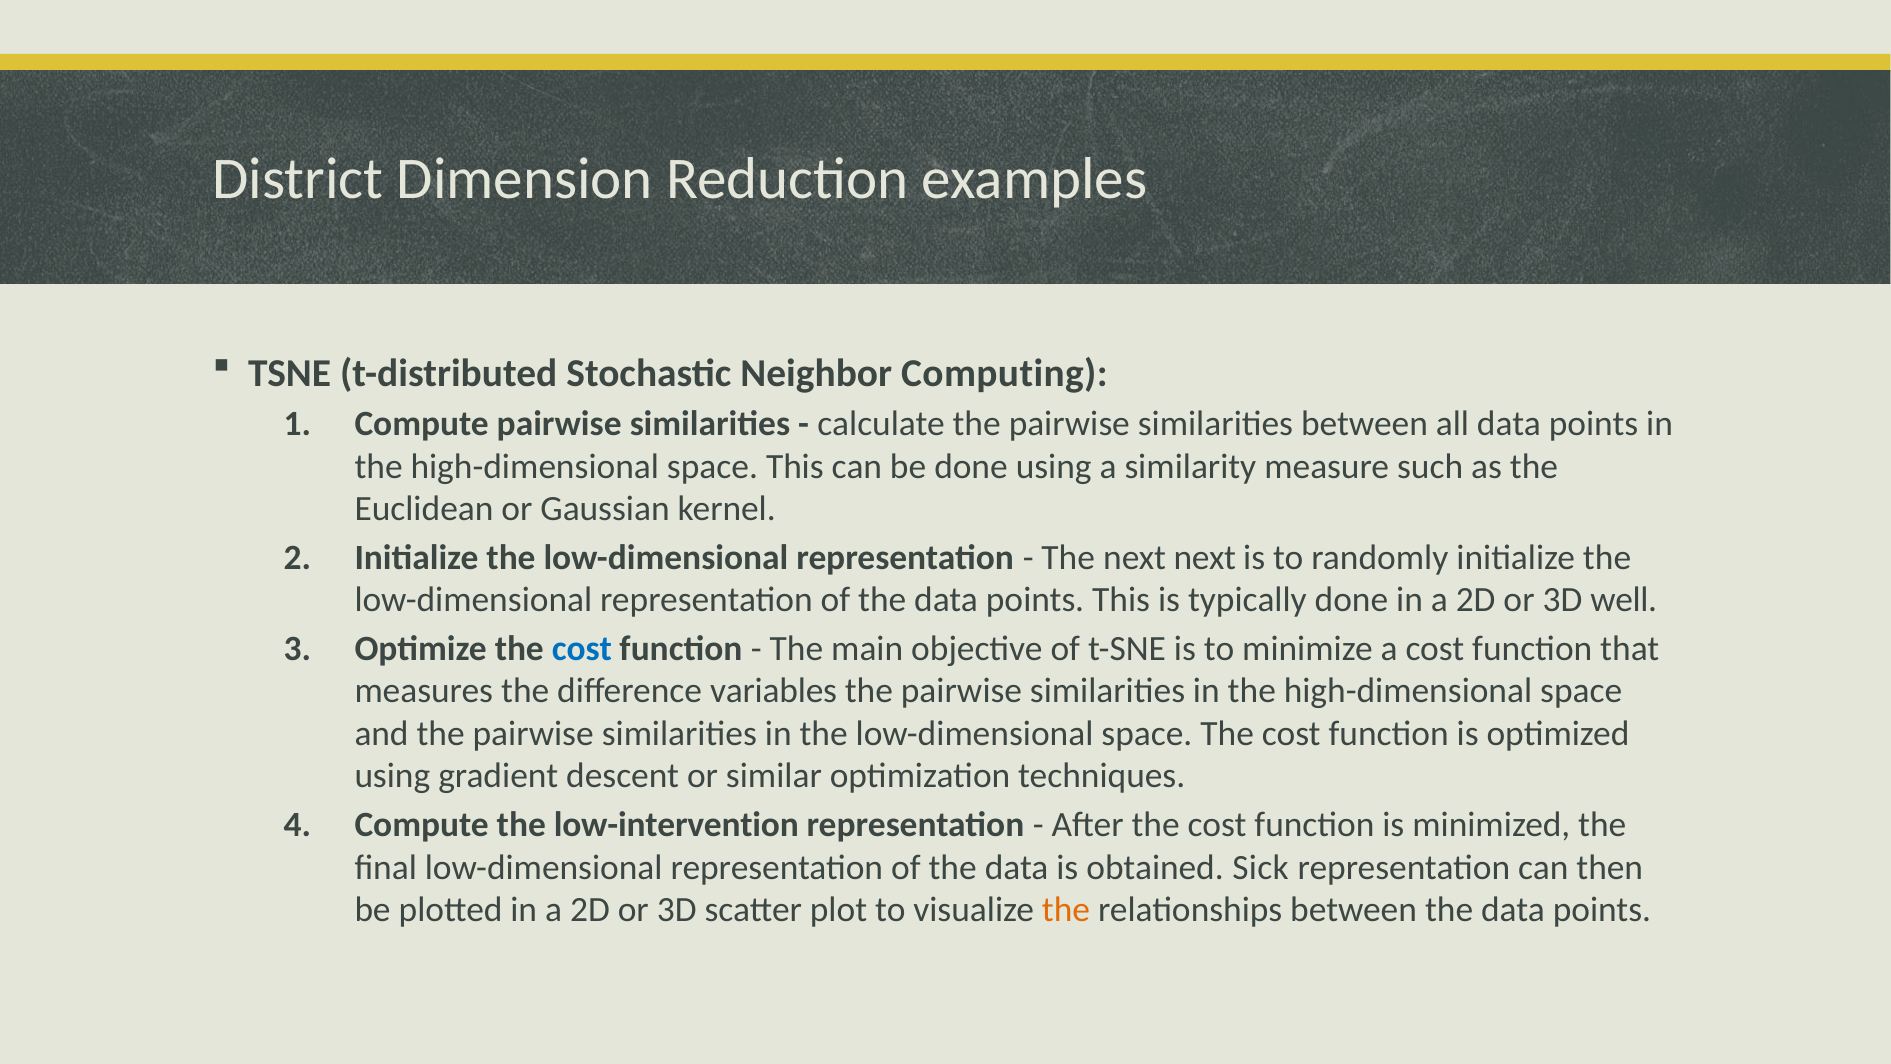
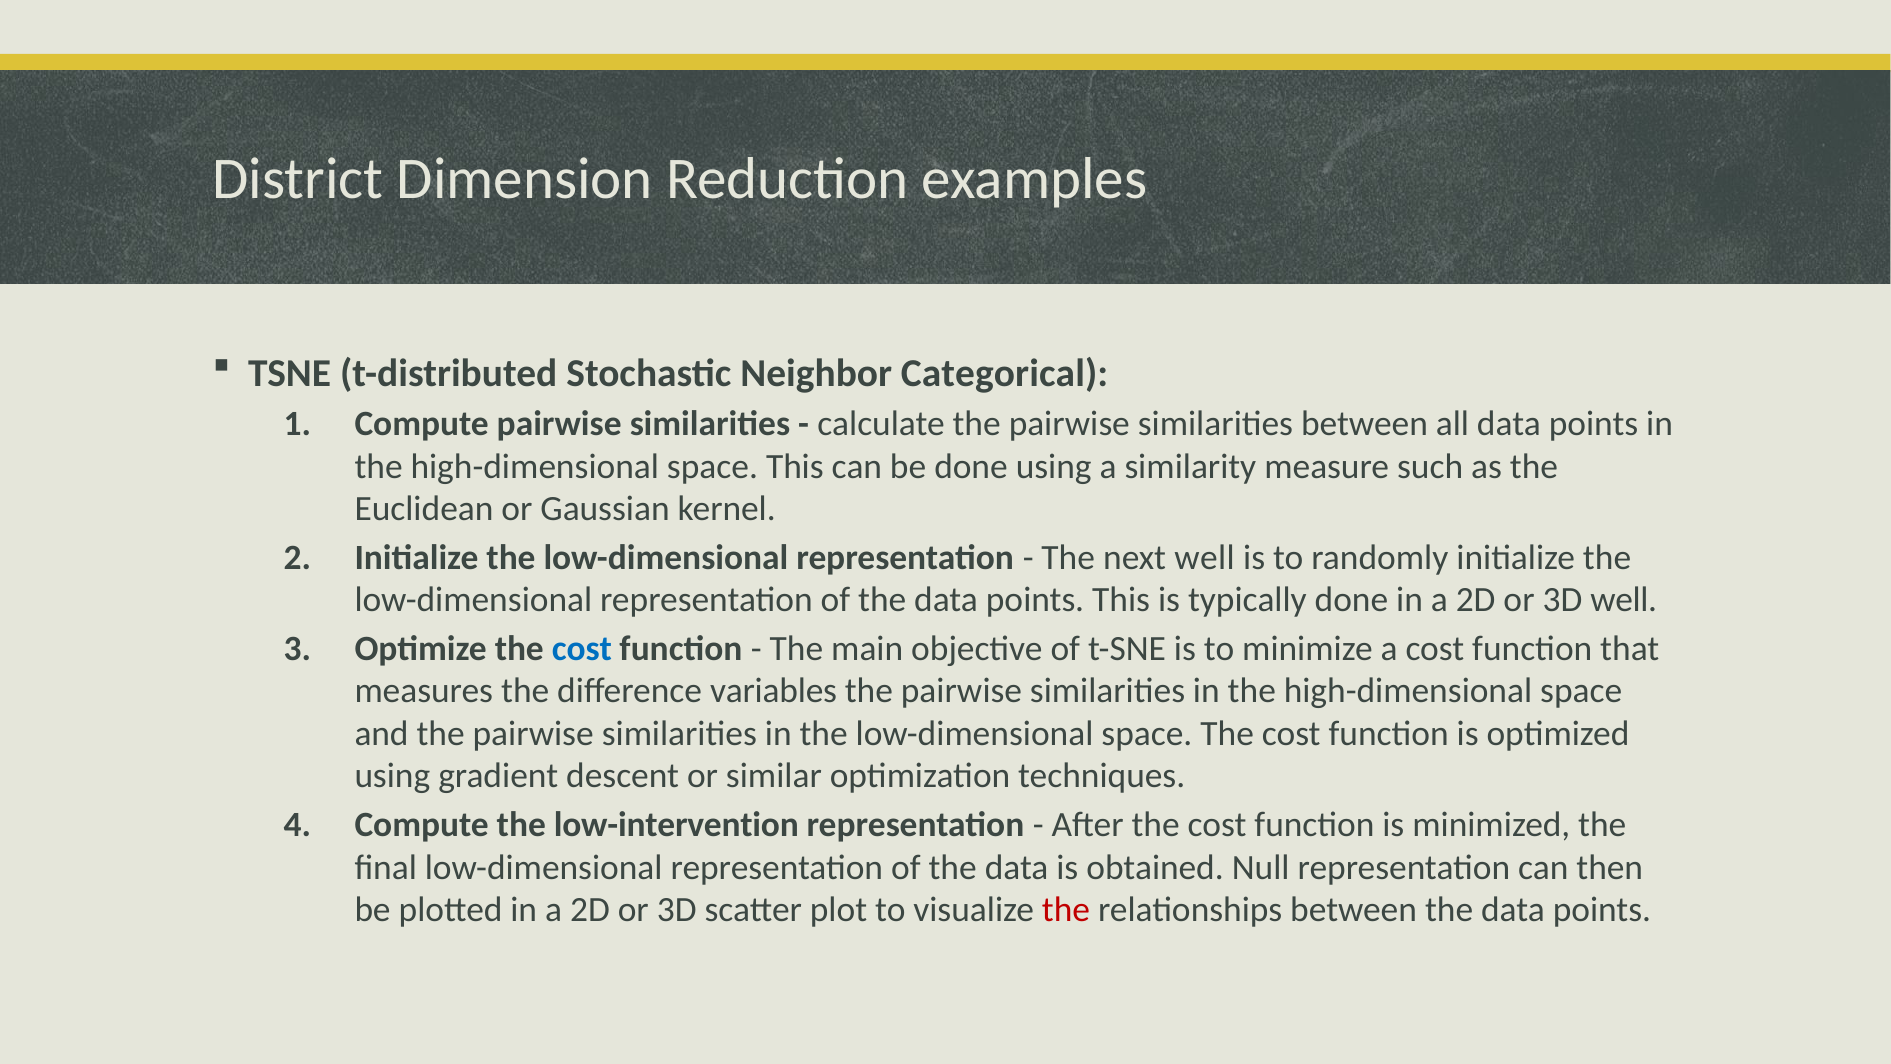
Computing: Computing -> Categorical (1005, 373)
next next: next -> well (1205, 557)
Sick: Sick -> Null (1261, 867)
the colour: orange -> red (1066, 910)
